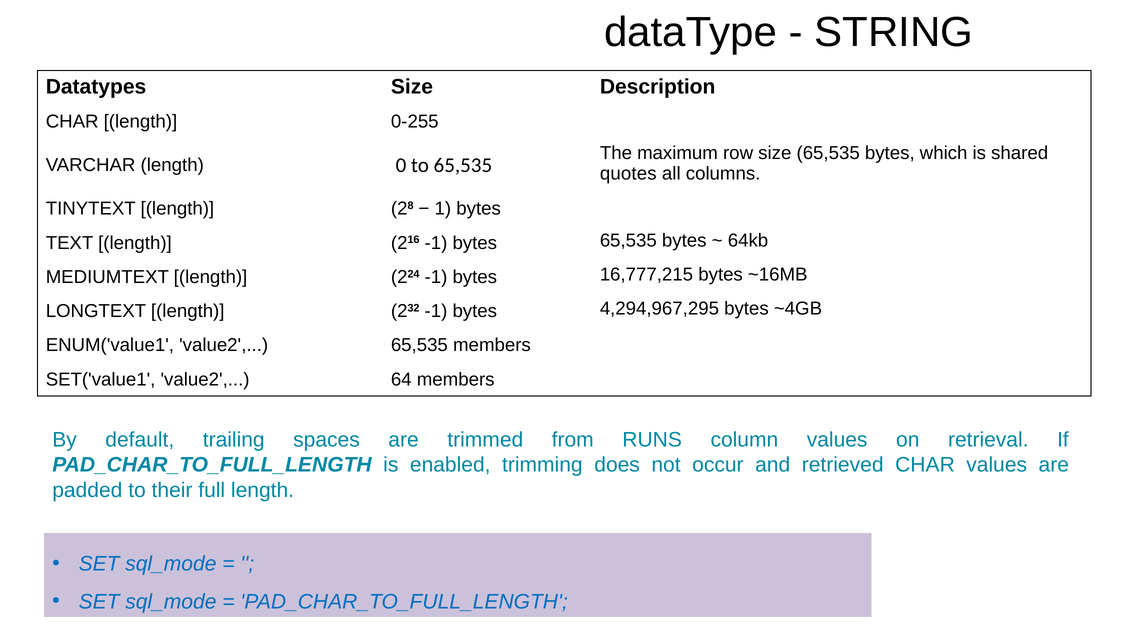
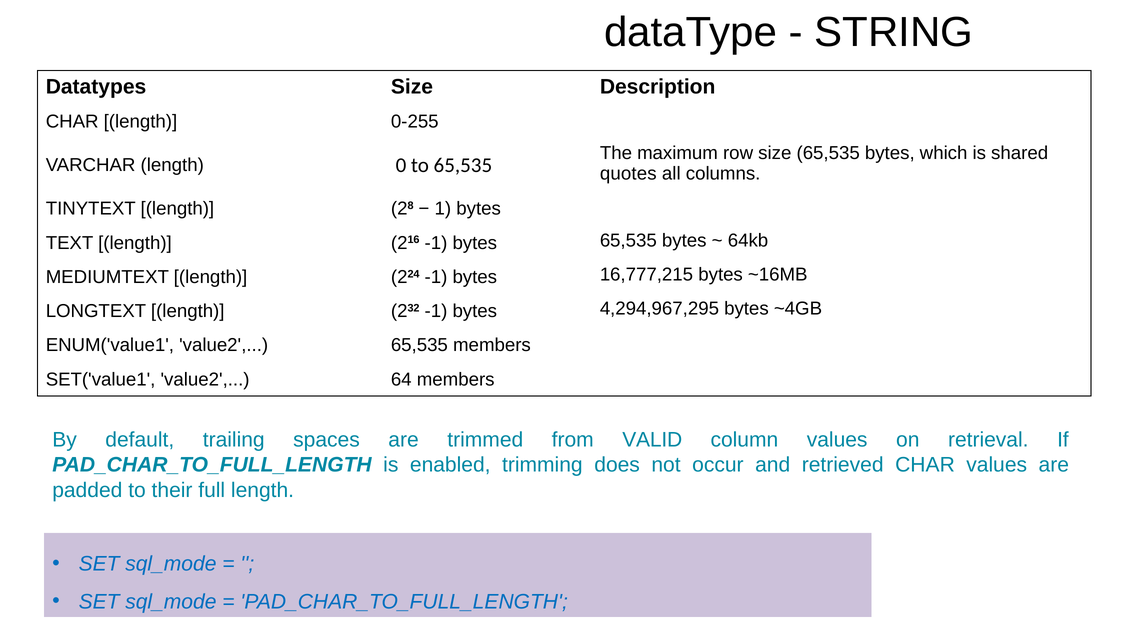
RUNS: RUNS -> VALID (652, 440)
